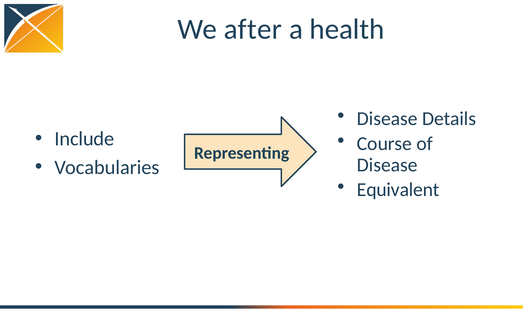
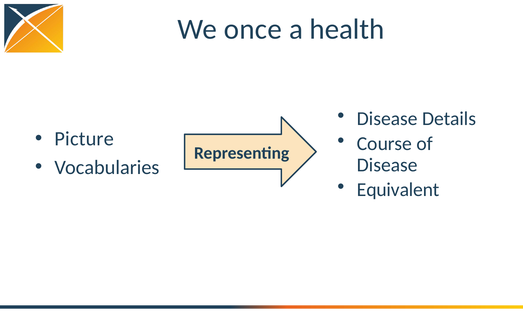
after: after -> once (253, 29)
Include: Include -> Picture (84, 139)
